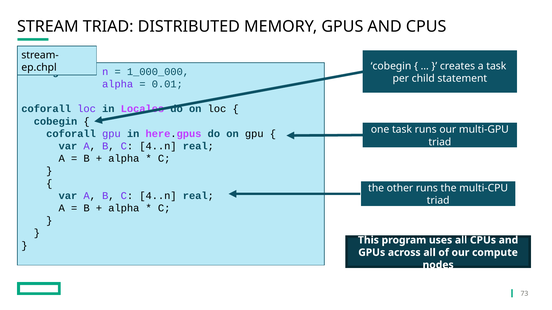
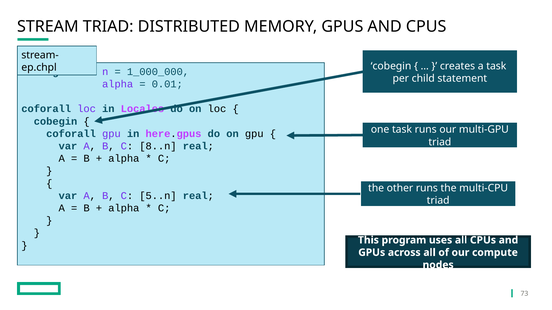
4..n: 4..n -> 8..n (158, 146)
4..n: 4..n -> 5..n (158, 196)
